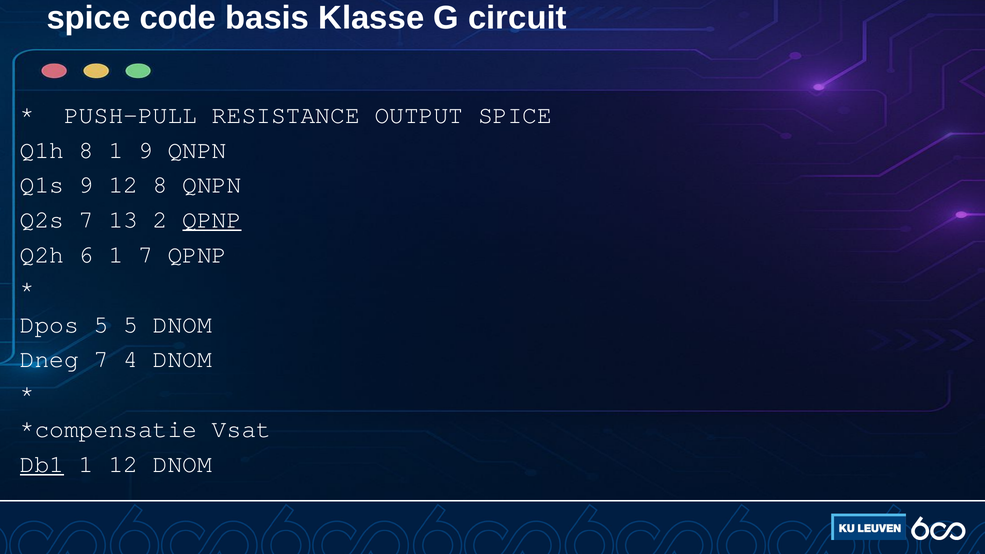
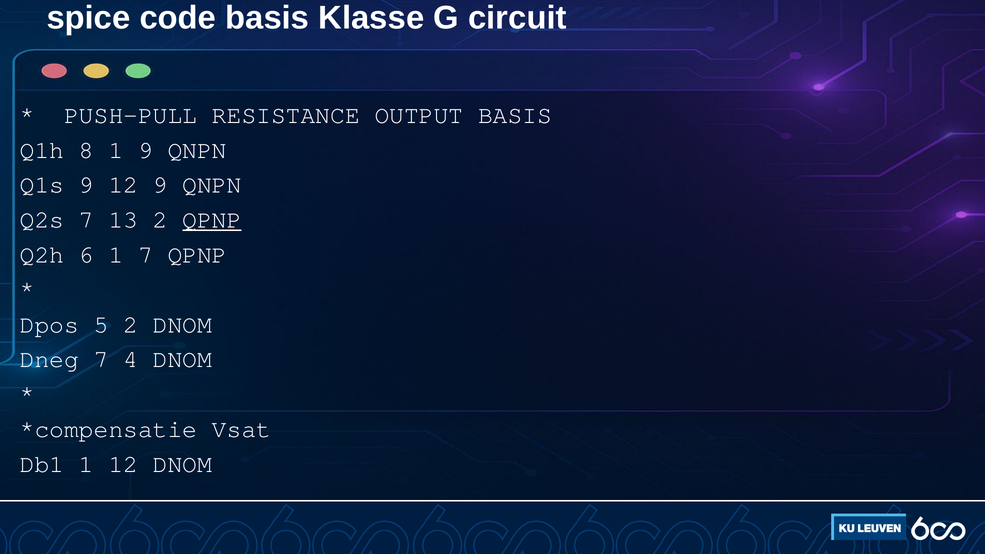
OUTPUT SPICE: SPICE -> BASIS (515, 115)
12 8: 8 -> 9 (160, 185)
5 5: 5 -> 2 (131, 324)
Db1 underline: present -> none (42, 464)
